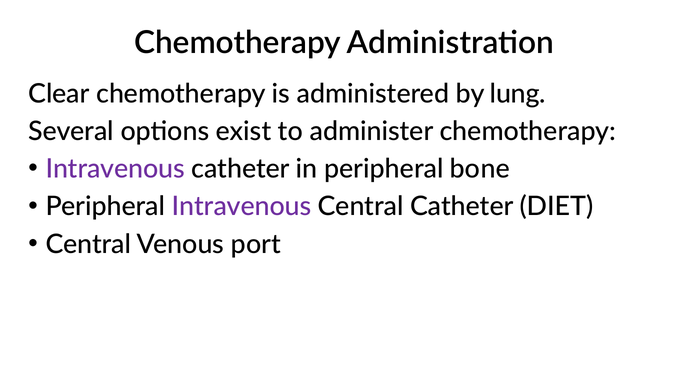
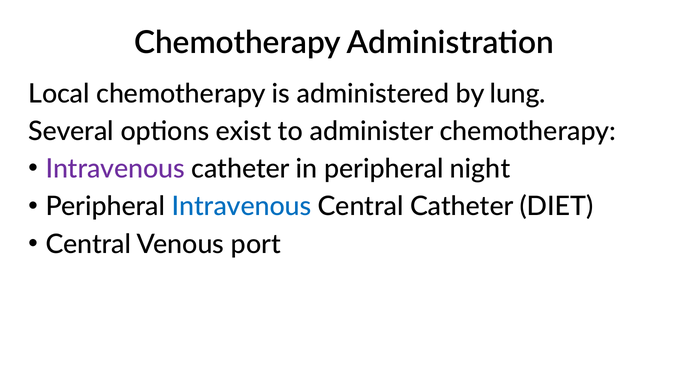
Clear: Clear -> Local (59, 94)
bone: bone -> night (480, 169)
Intravenous colour: purple -> blue (242, 207)
